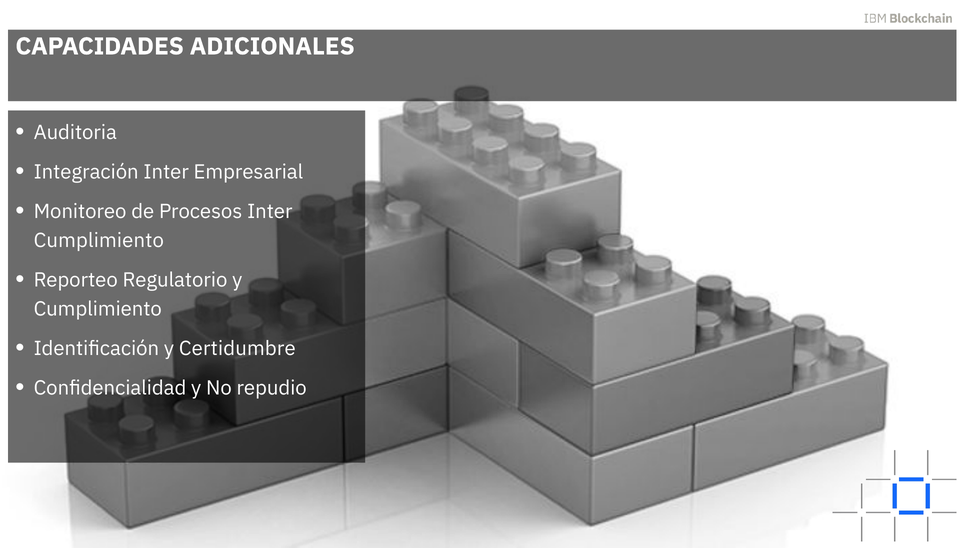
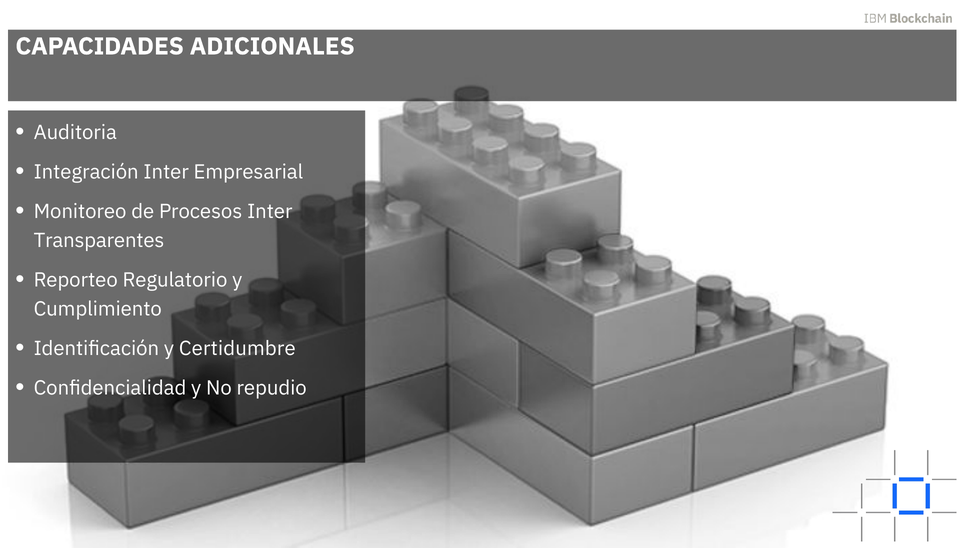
Cumplimiento: Cumplimiento -> Transparentes (99, 240)
